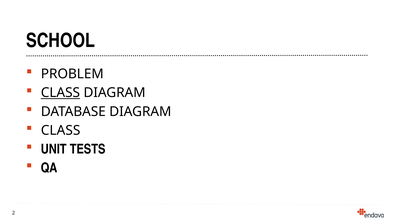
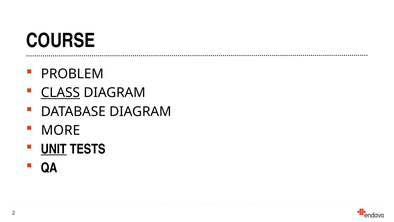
SCHOOL: SCHOOL -> COURSE (61, 40)
CLASS: CLASS -> MORE (61, 130)
UNIT underline: none -> present (54, 149)
